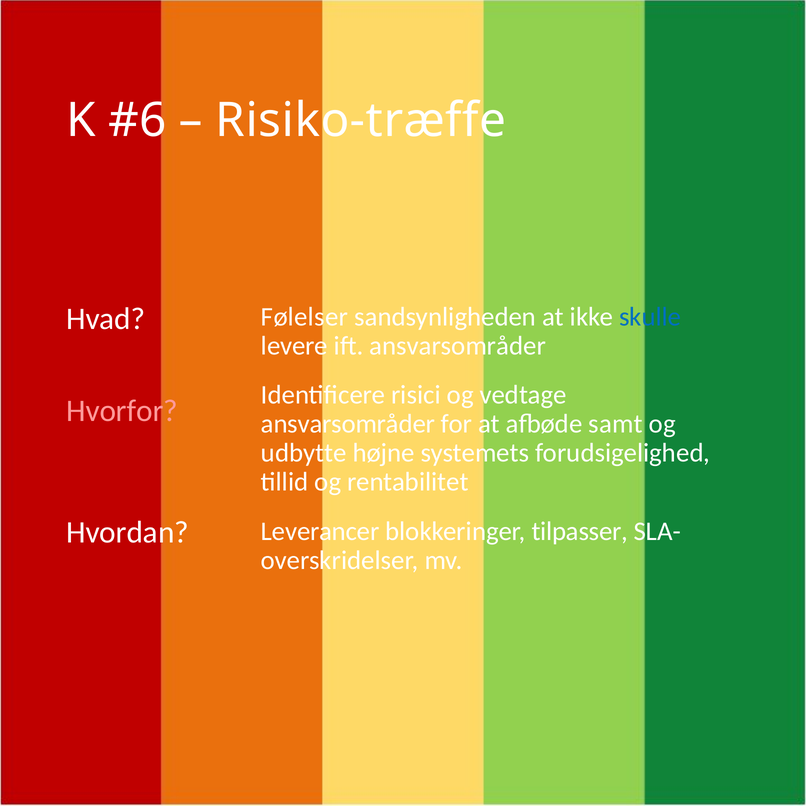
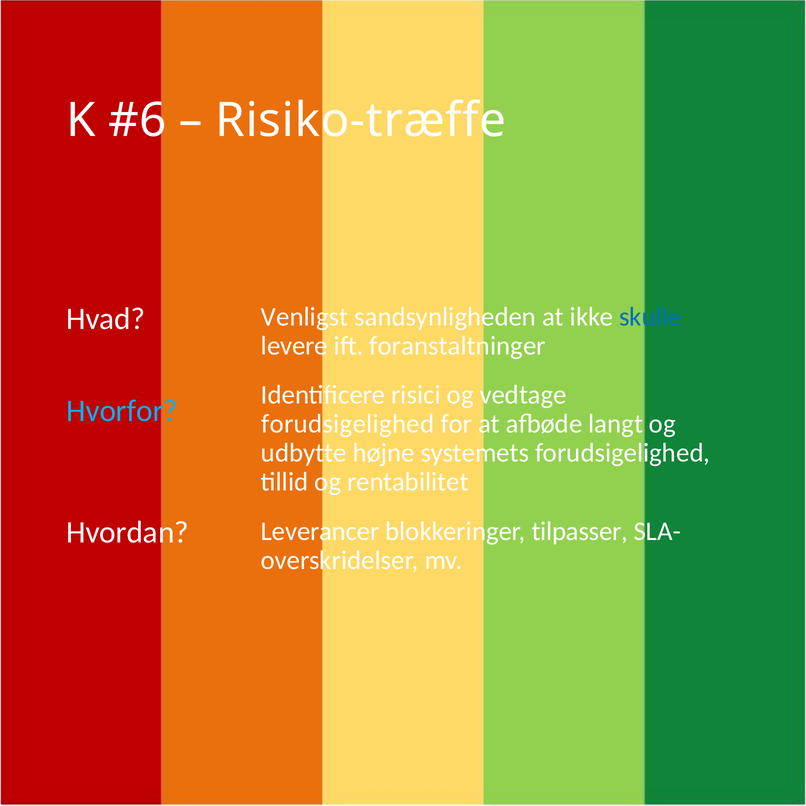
Følelser: Følelser -> Venligst (305, 317)
ift ansvarsområder: ansvarsområder -> foranstaltninger (458, 346)
Hvorfor colour: pink -> light blue (122, 411)
ansvarsområder: ansvarsområder -> forudsigelighed (348, 424)
samt: samt -> langt (616, 424)
